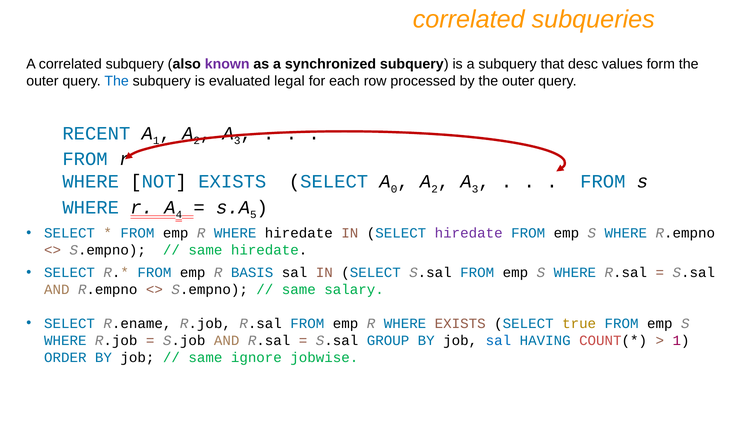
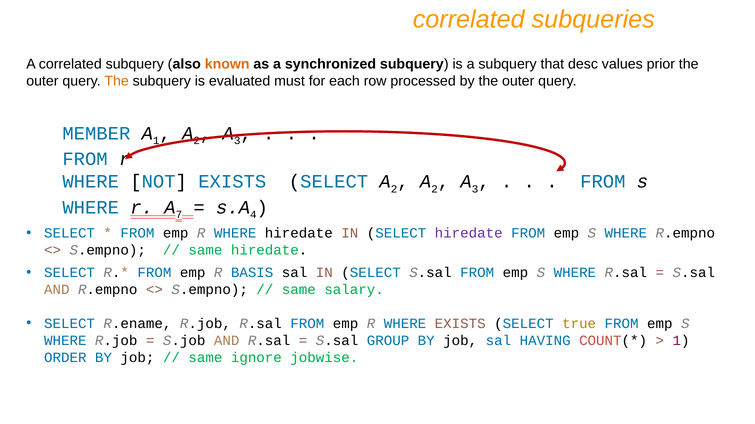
known colour: purple -> orange (227, 64)
form: form -> prior (661, 64)
The colour: blue -> orange (117, 81)
legal: legal -> must (290, 81)
RECENT: RECENT -> MEMBER (96, 134)
SELECT A 0: 0 -> 2 (394, 189)
4: 4 -> 7 (179, 215)
5: 5 -> 4 (253, 215)
